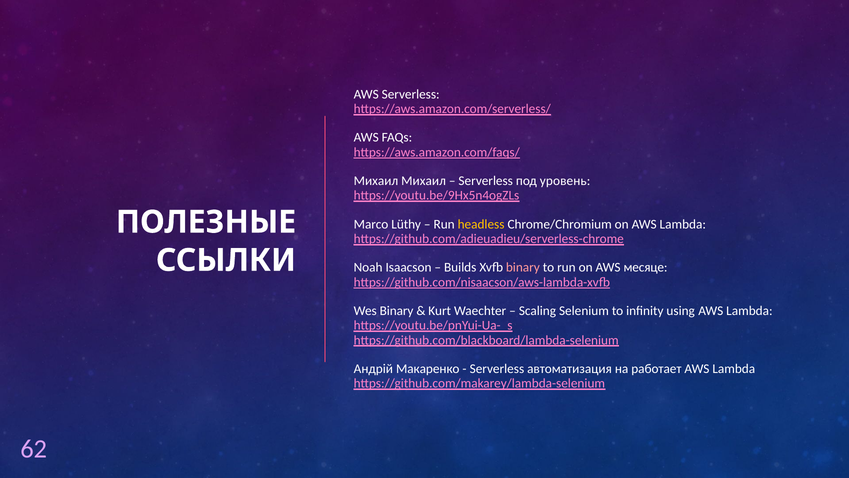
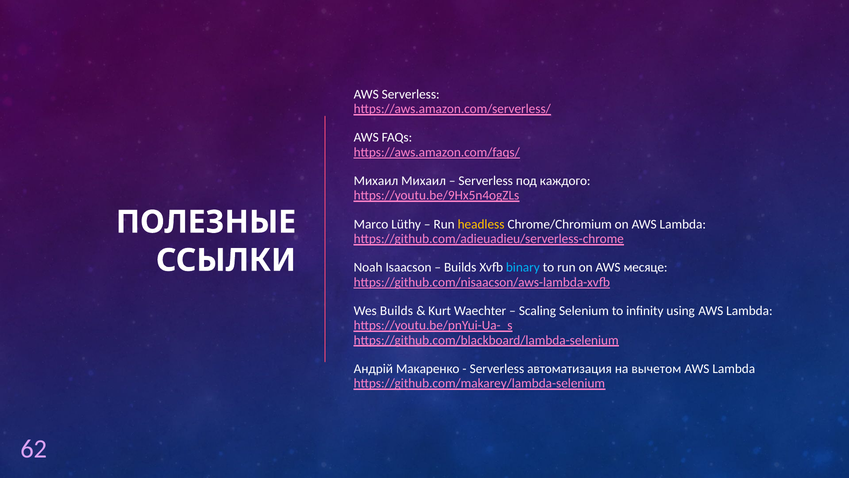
уровень: уровень -> каждого (565, 181)
binary colour: pink -> light blue (523, 267)
Wes Binary: Binary -> Builds (396, 311)
работает: работает -> вычетом (656, 369)
